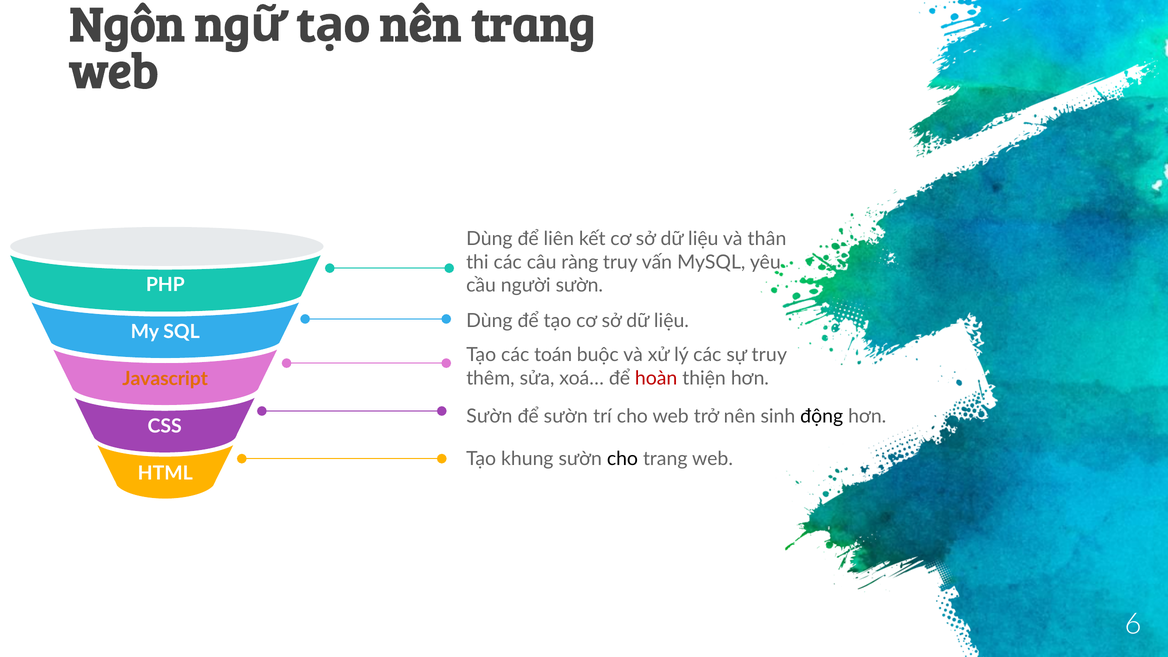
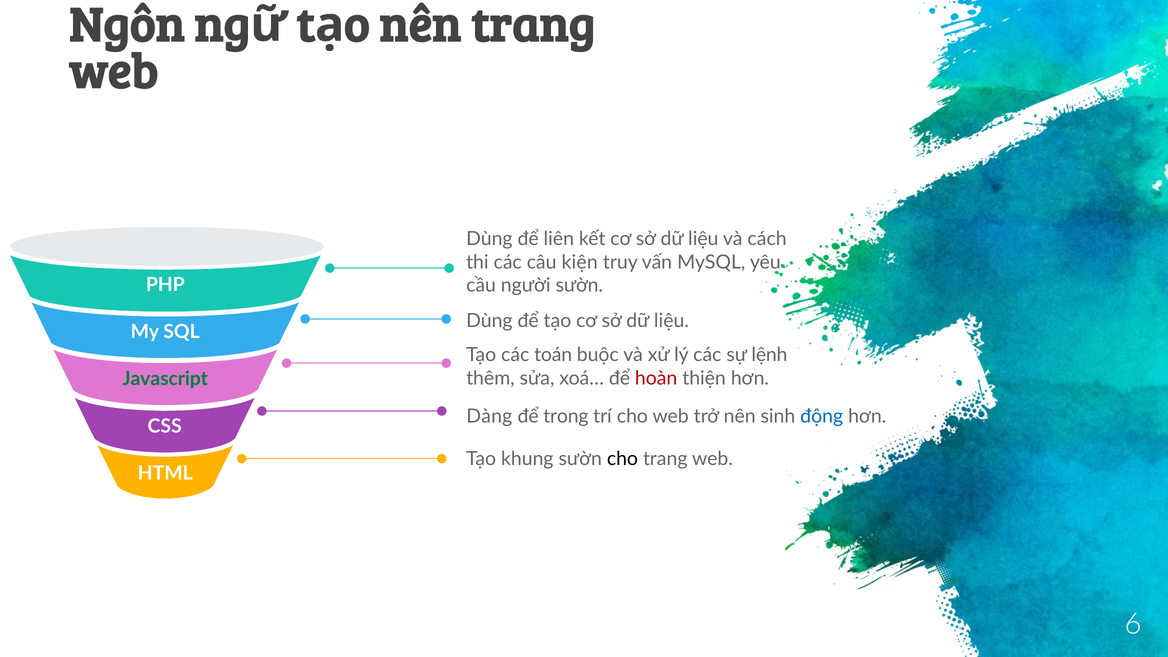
thân: thân -> cách (767, 239)
ràng: ràng -> kiện (580, 262)
sự truy: truy -> lệnh (769, 355)
Javascript colour: orange -> green (165, 379)
Sườn: Sườn -> Dàng (489, 416)
để sườn: sườn -> trong (566, 416)
động colour: black -> blue (822, 416)
